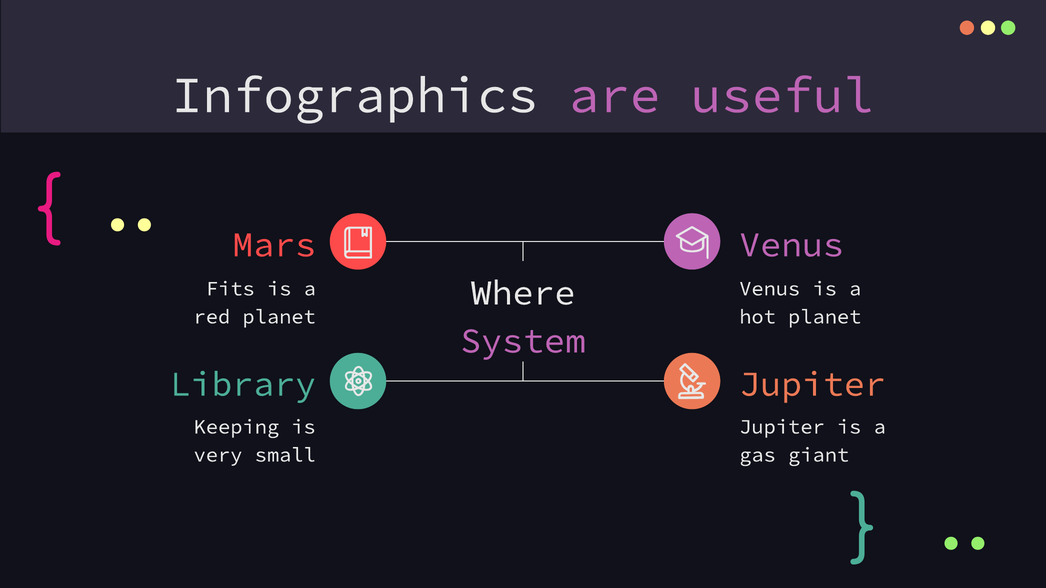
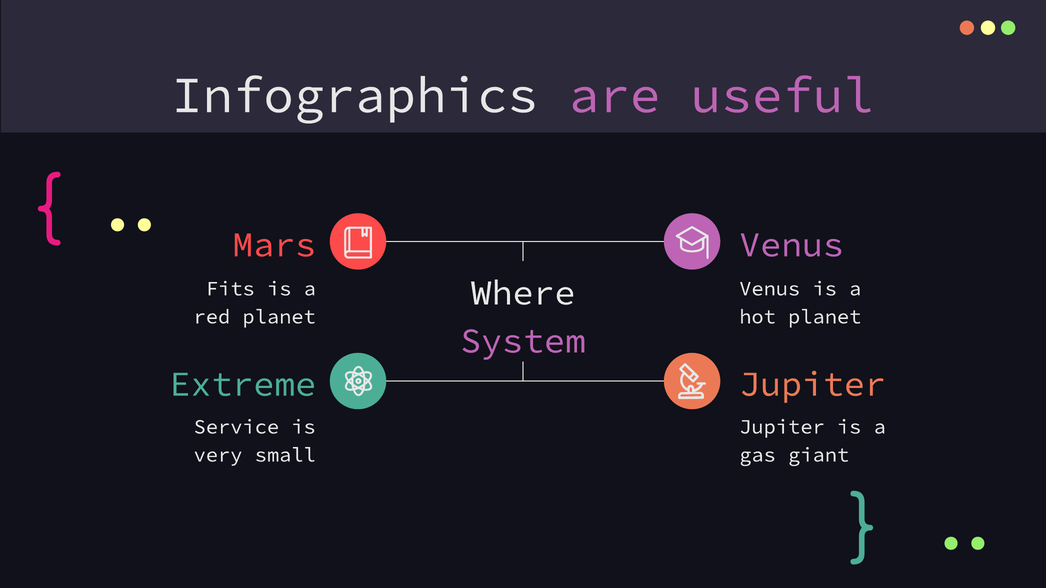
Library: Library -> Extreme (243, 384)
Keeping: Keeping -> Service (236, 427)
